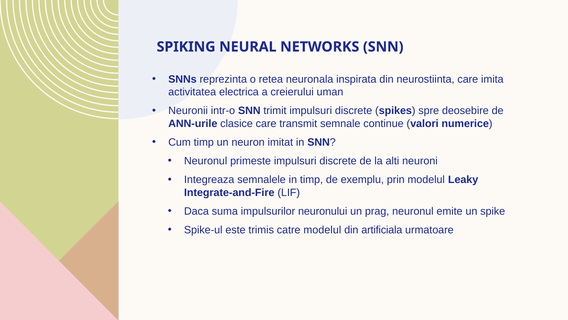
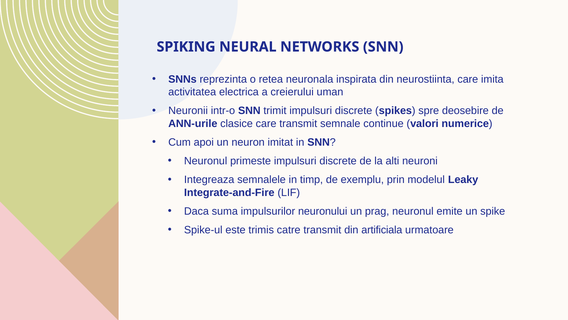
Cum timp: timp -> apoi (204, 142)
catre modelul: modelul -> transmit (322, 230)
